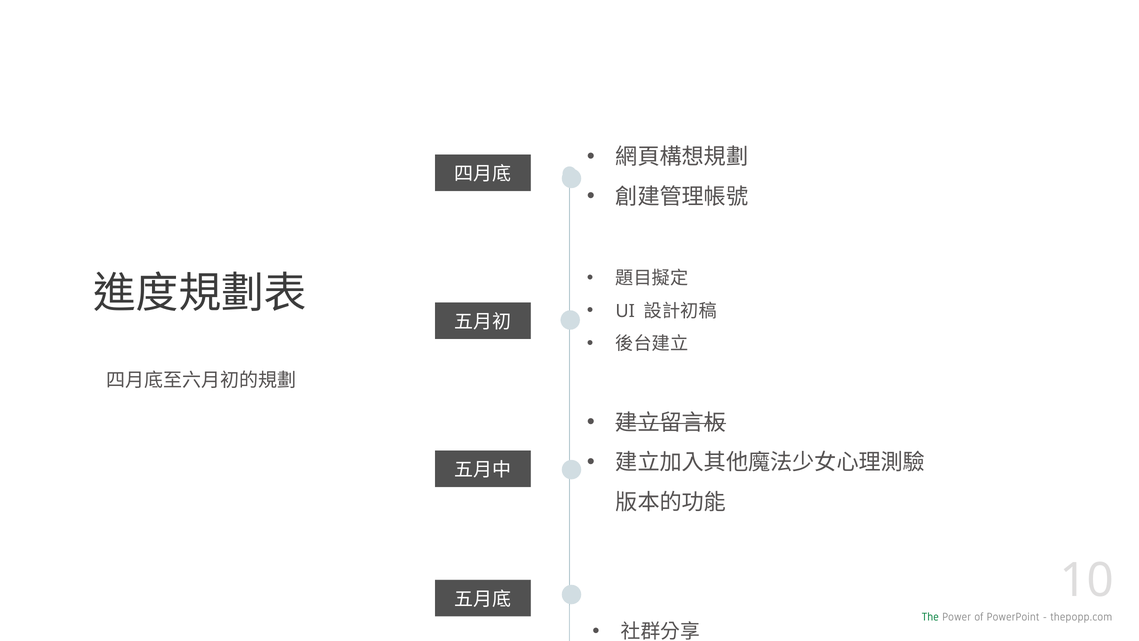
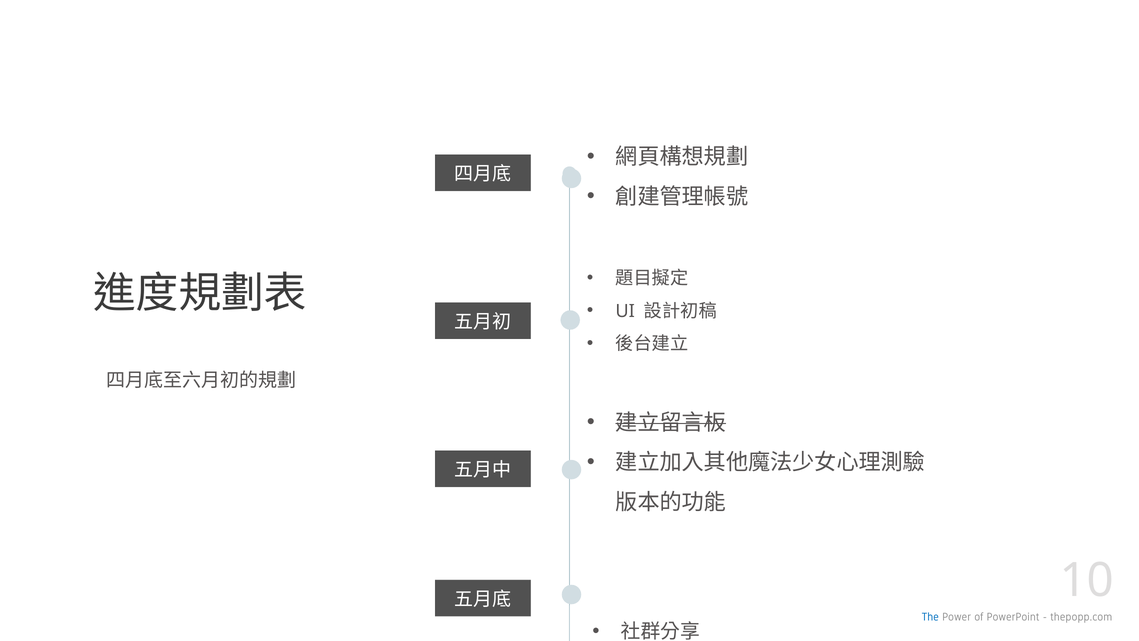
The colour: green -> blue (930, 617)
